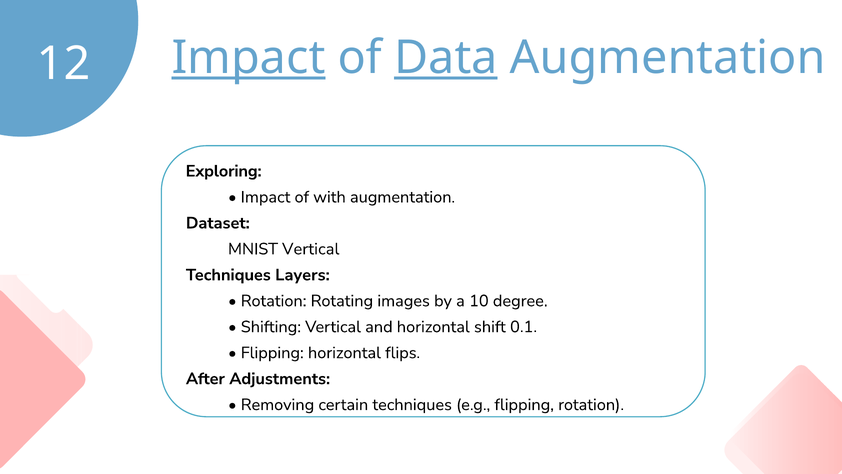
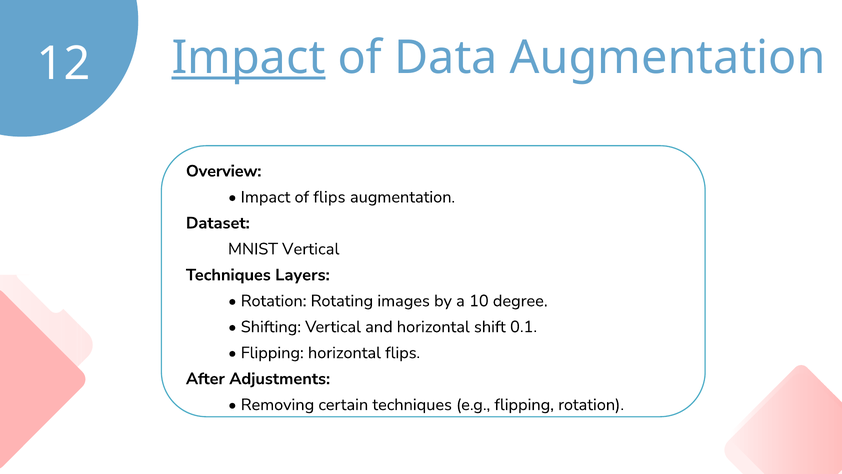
Data underline: present -> none (446, 58)
Exploring: Exploring -> Overview (224, 171)
of with: with -> flips (329, 197)
